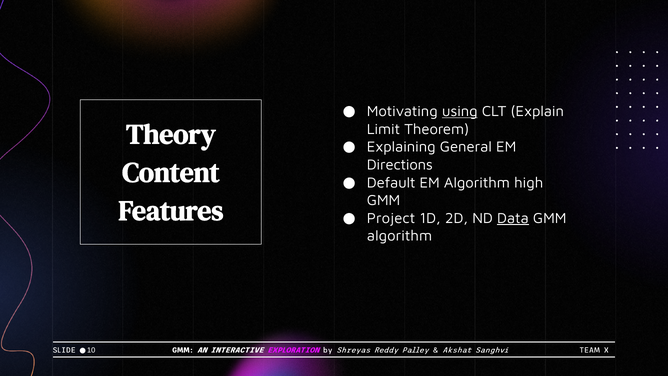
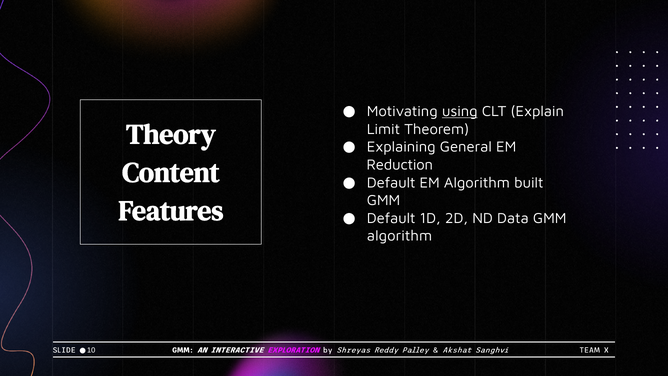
Directions: Directions -> Reduction (400, 165)
high: high -> built (529, 182)
Project: Project -> Default (391, 218)
Data underline: present -> none (513, 218)
